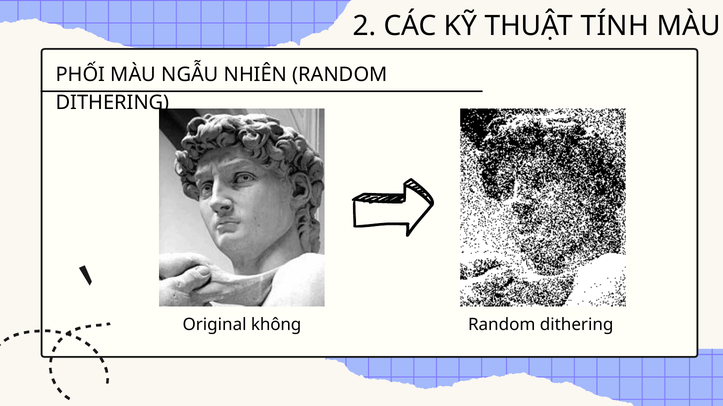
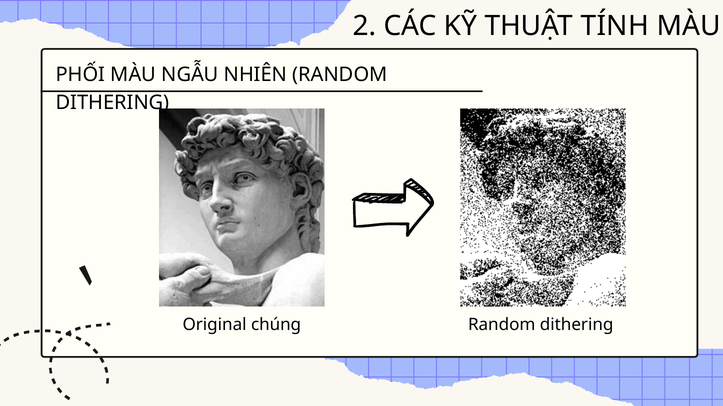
không: không -> chúng (276, 325)
